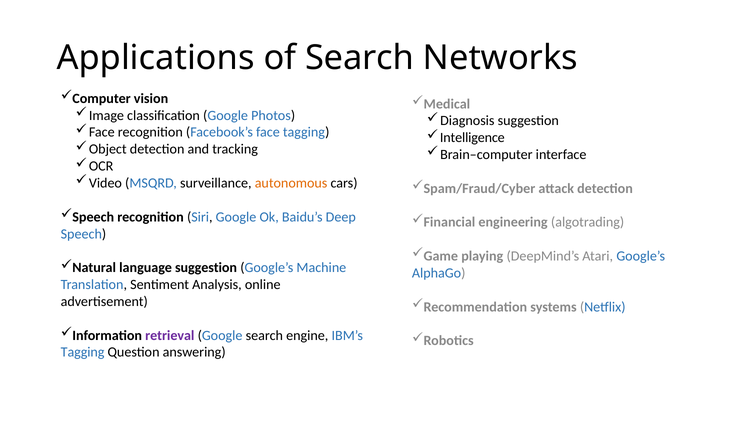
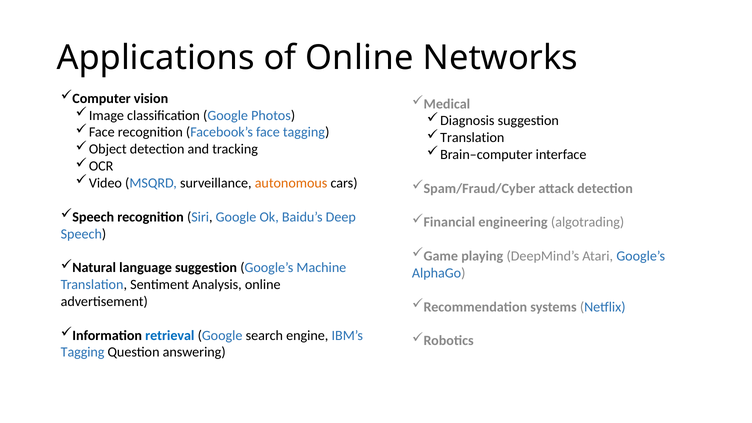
of Search: Search -> Online (359, 58)
Intelligence: Intelligence -> Translation (472, 138)
retrieval colour: purple -> blue (170, 335)
